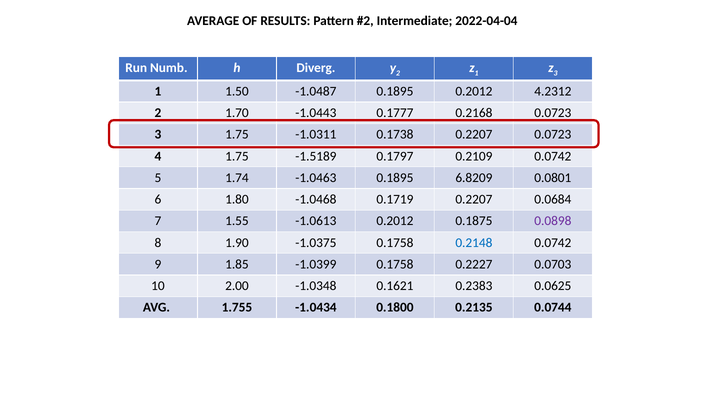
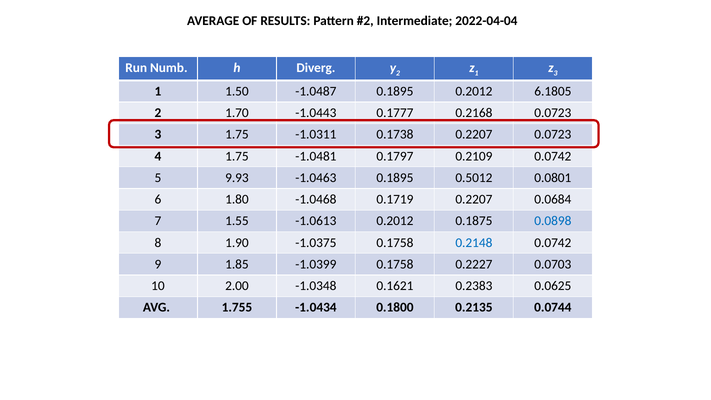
4.2312: 4.2312 -> 6.1805 (553, 91)
-1.5189: -1.5189 -> -1.0481 (316, 156)
1.74: 1.74 -> 9.93 (237, 178)
6.8209: 6.8209 -> 0.5012 (474, 178)
0.0898 colour: purple -> blue (553, 221)
